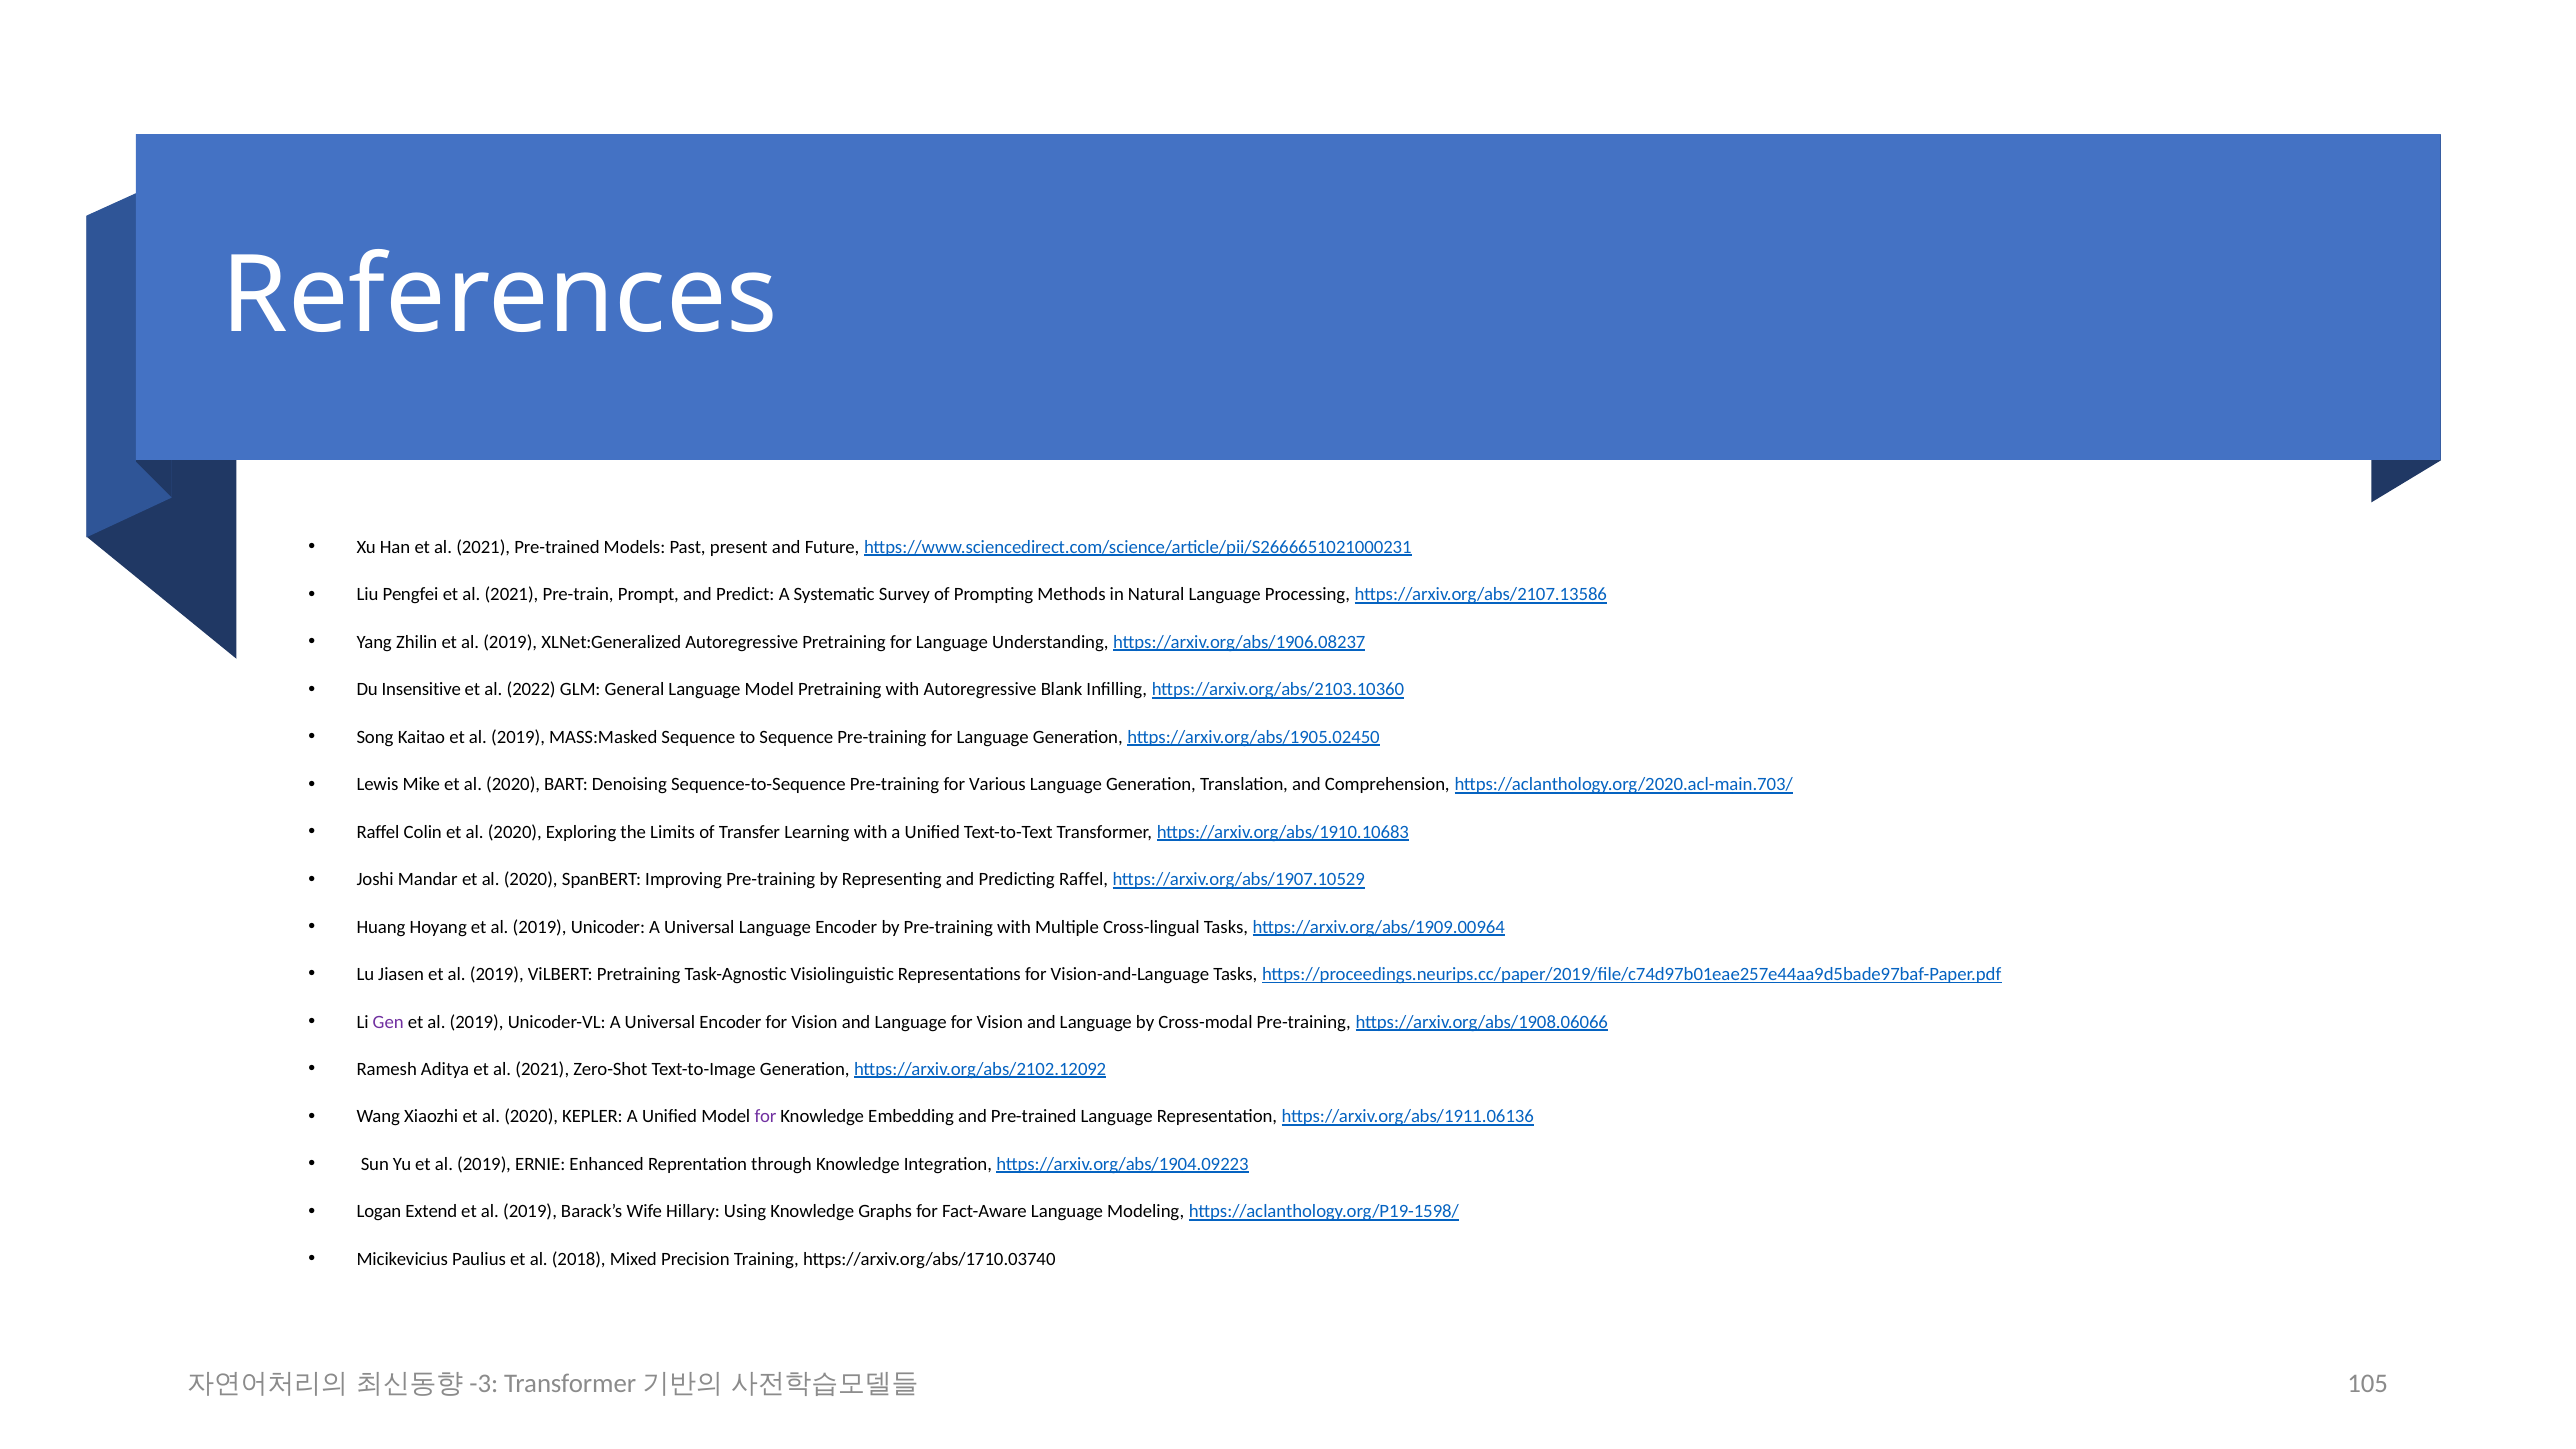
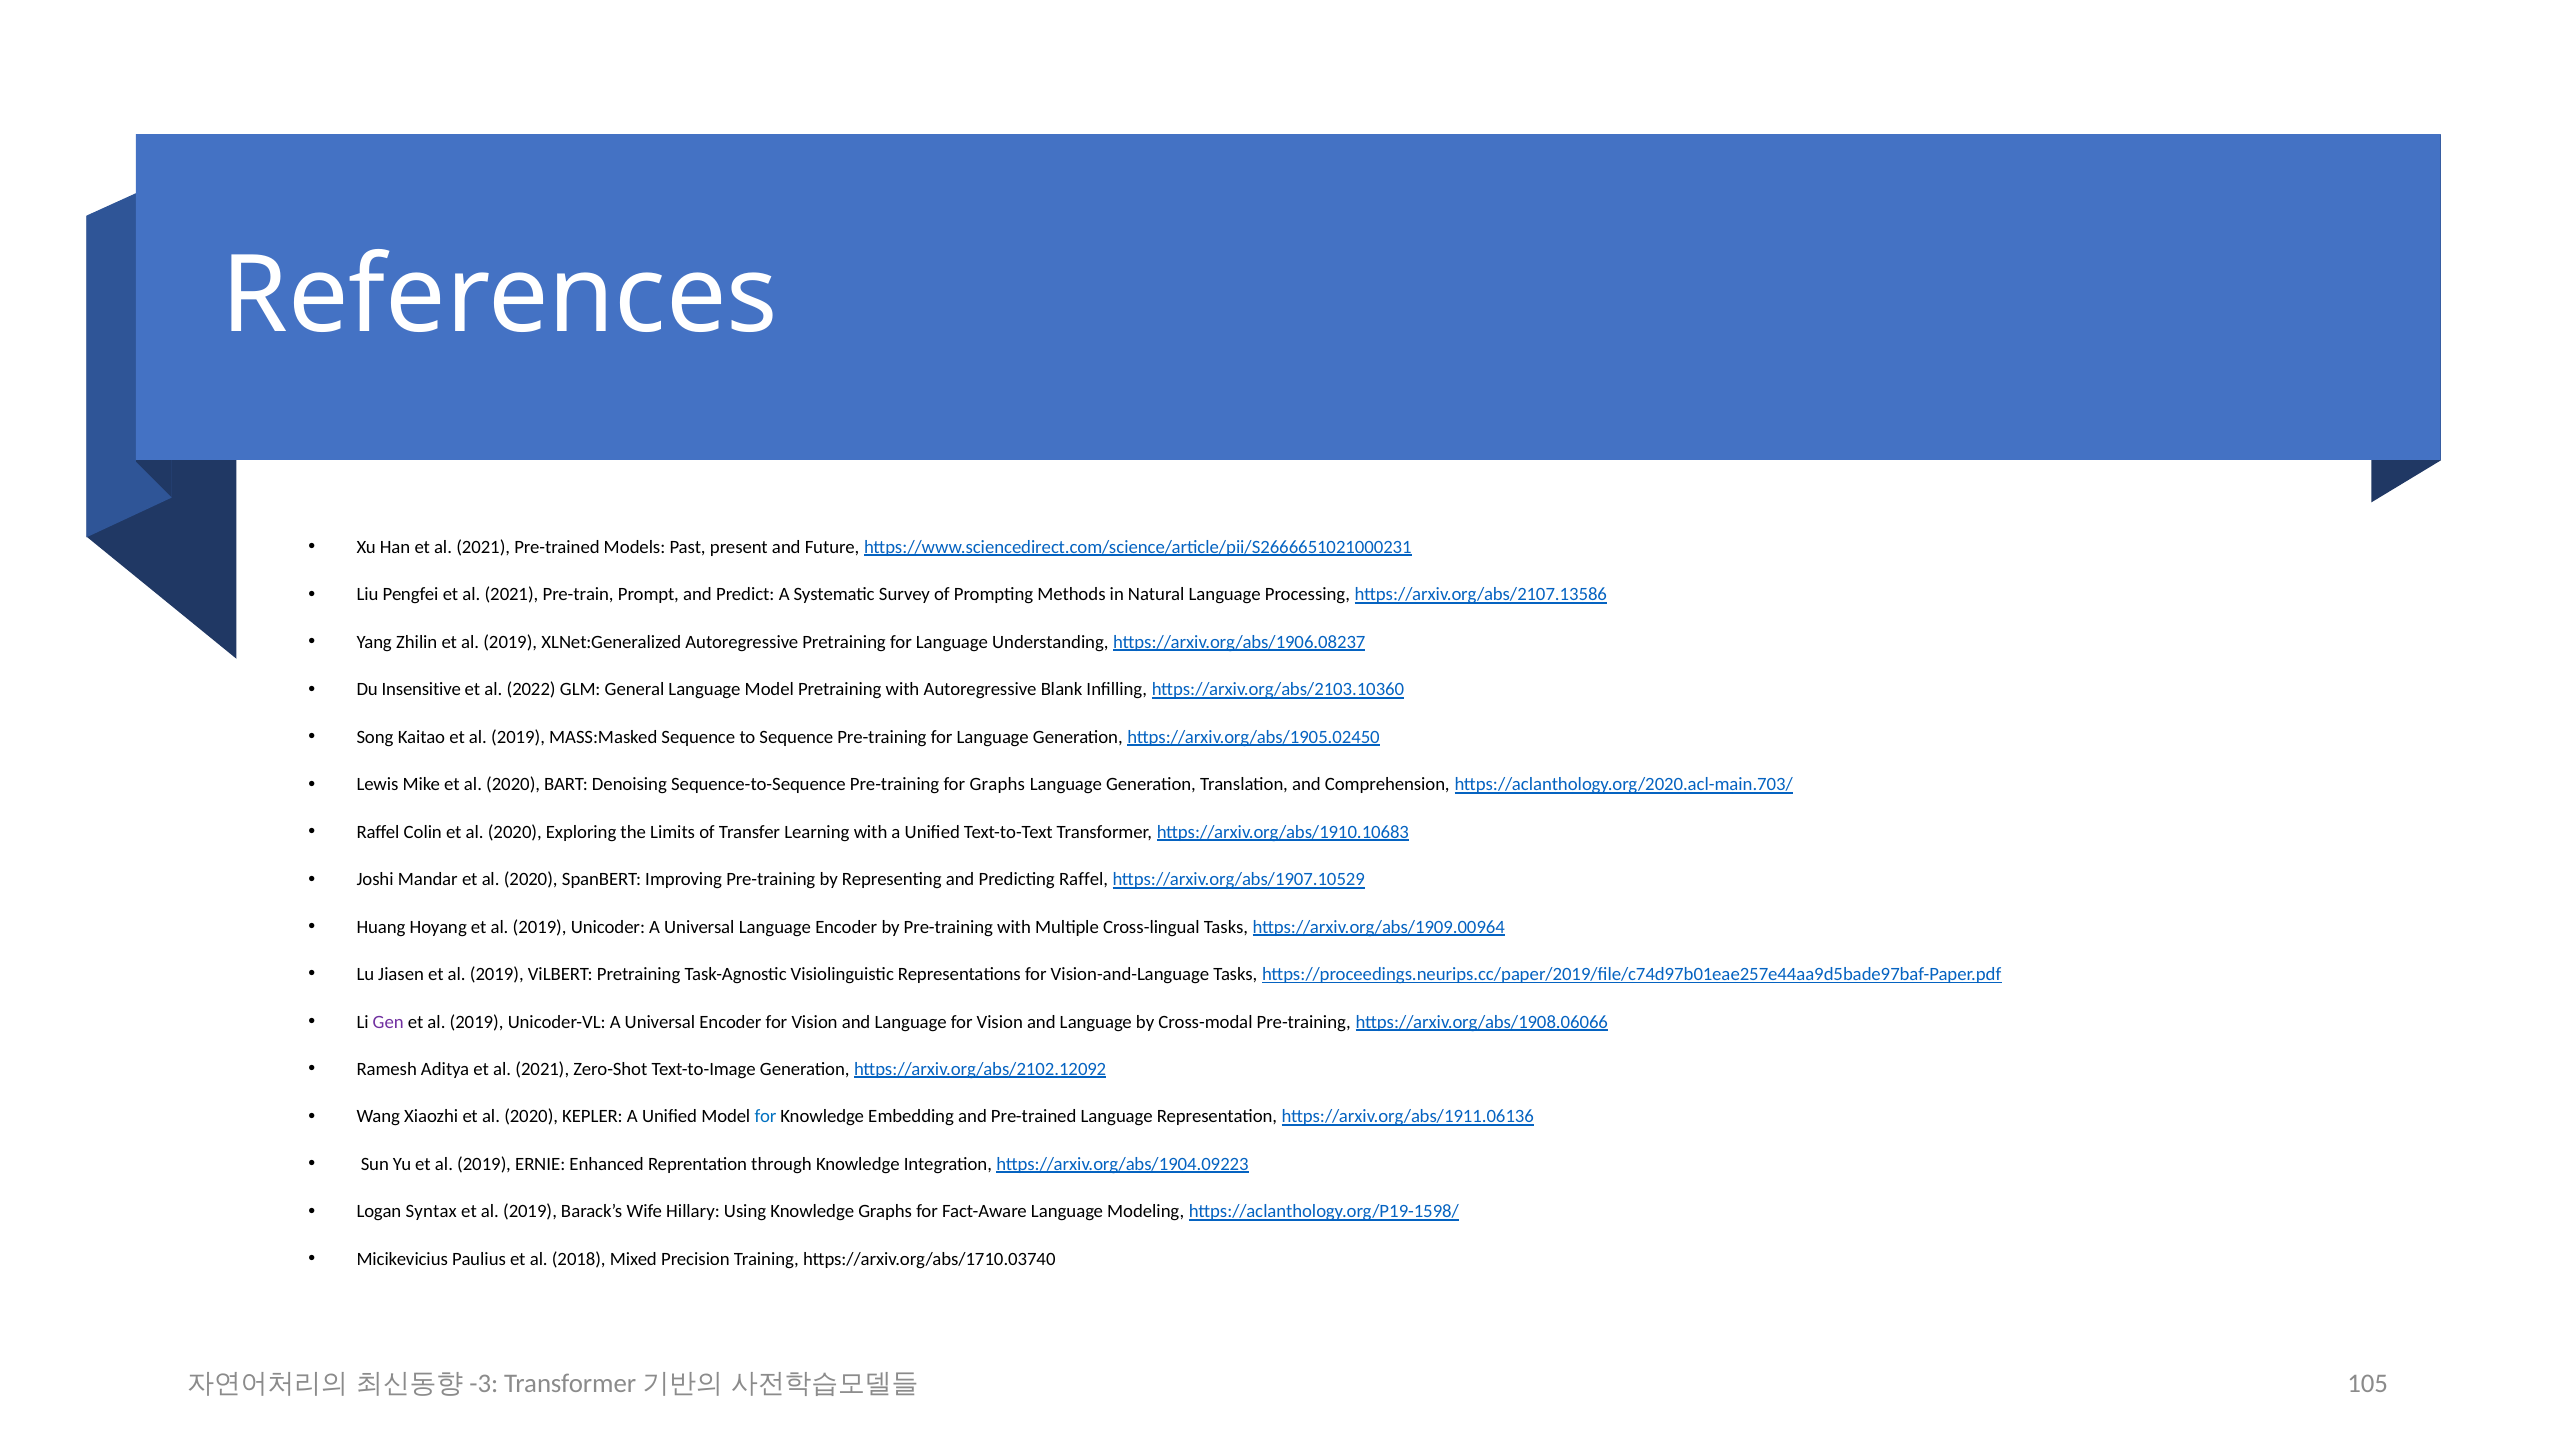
for Various: Various -> Graphs (997, 785)
for colour: purple -> blue (766, 1117)
Extend: Extend -> Syntax (431, 1212)
